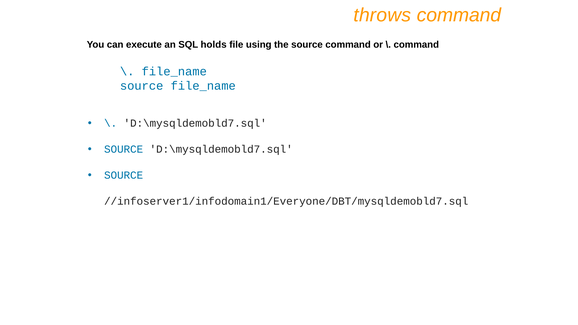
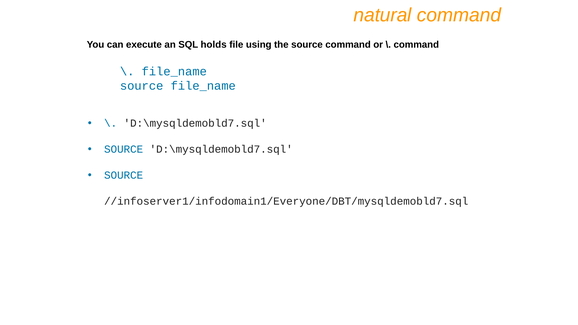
throws: throws -> natural (383, 15)
